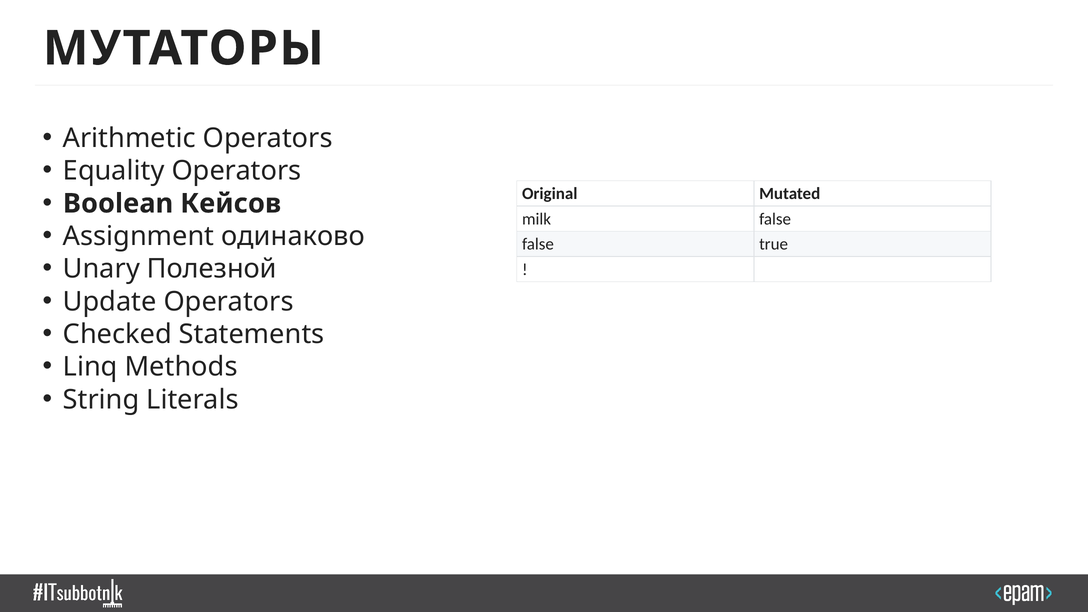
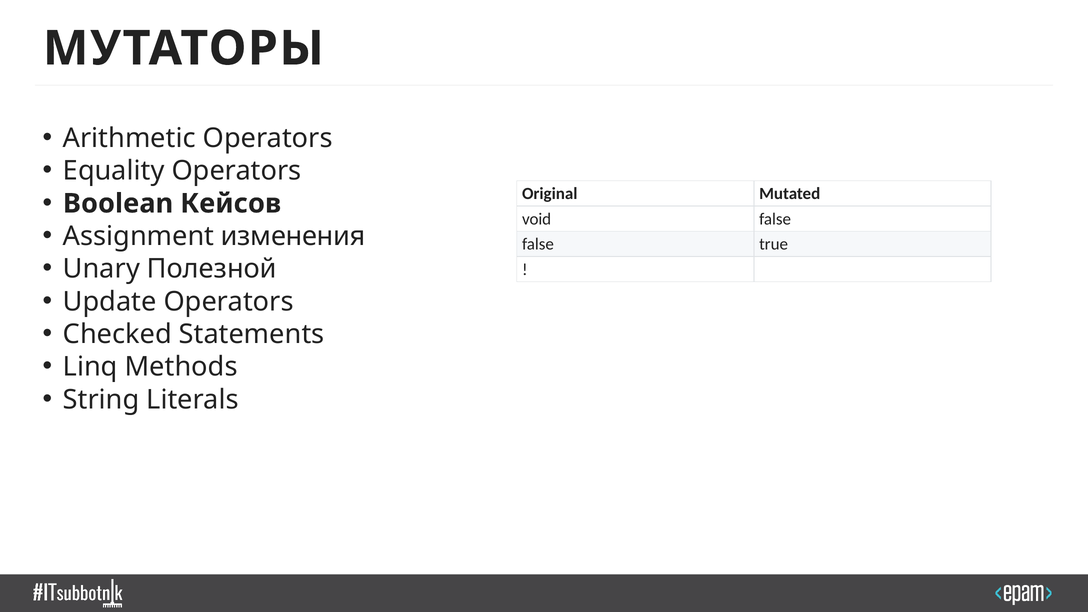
milk: milk -> void (537, 219)
одинаково: одинаково -> изменения (293, 236)
